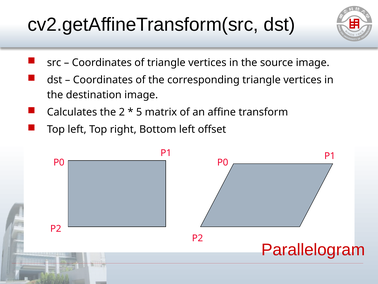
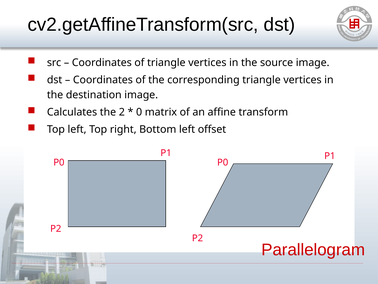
5: 5 -> 0 (139, 112)
